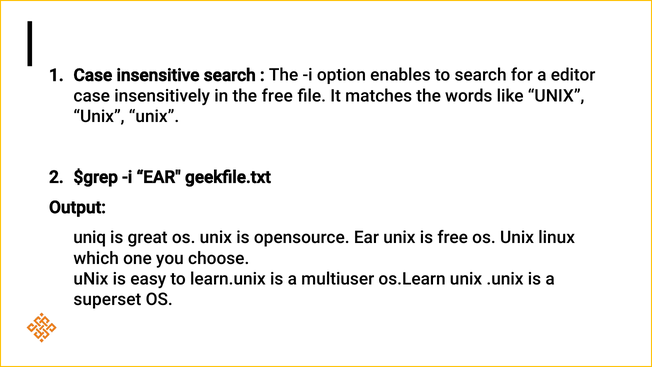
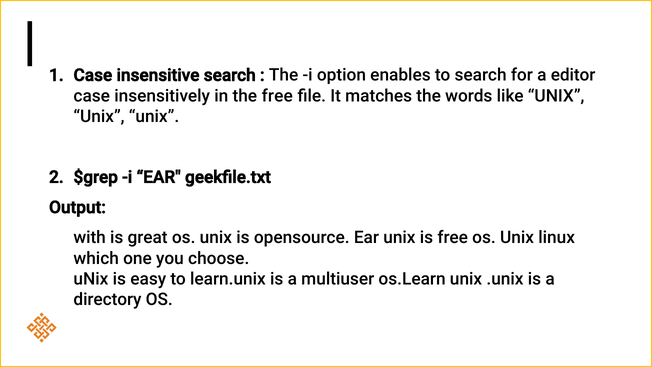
uniq: uniq -> with (90, 237)
superset: superset -> directory (107, 300)
